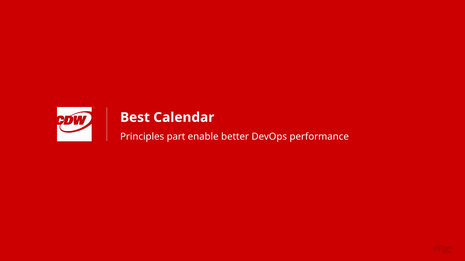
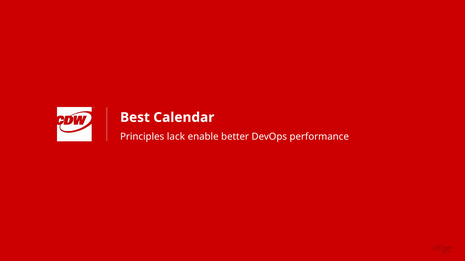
part: part -> lack (176, 137)
